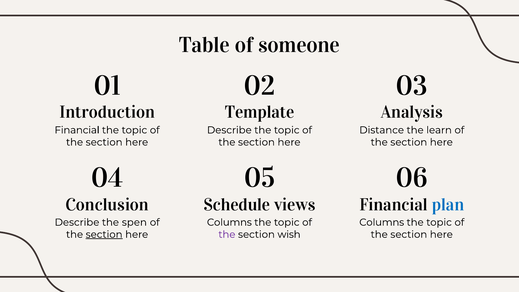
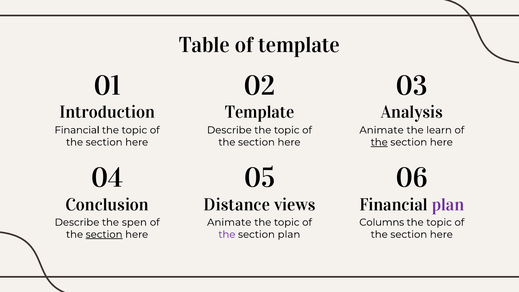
of someone: someone -> template (299, 45)
Distance: Distance -> Animate (382, 130)
the underline: none -> present (379, 142)
Schedule: Schedule -> Distance (237, 205)
plan colour: blue -> purple (448, 205)
Columns: Columns -> Animate (229, 222)
section wish: wish -> plan (289, 234)
